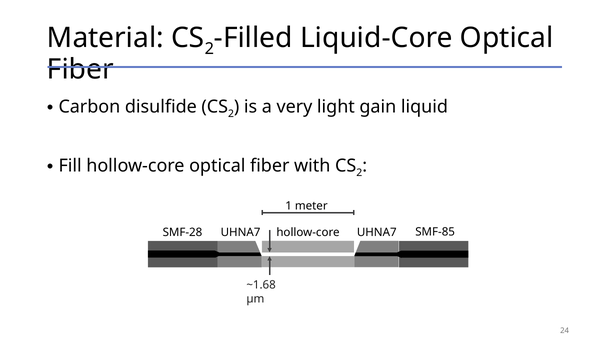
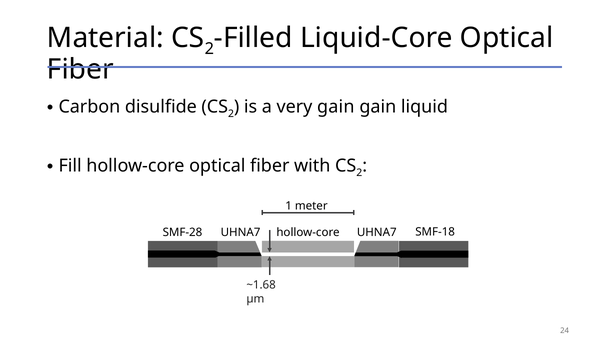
very light: light -> gain (336, 107)
SMF-85: SMF-85 -> SMF-18 (435, 232)
